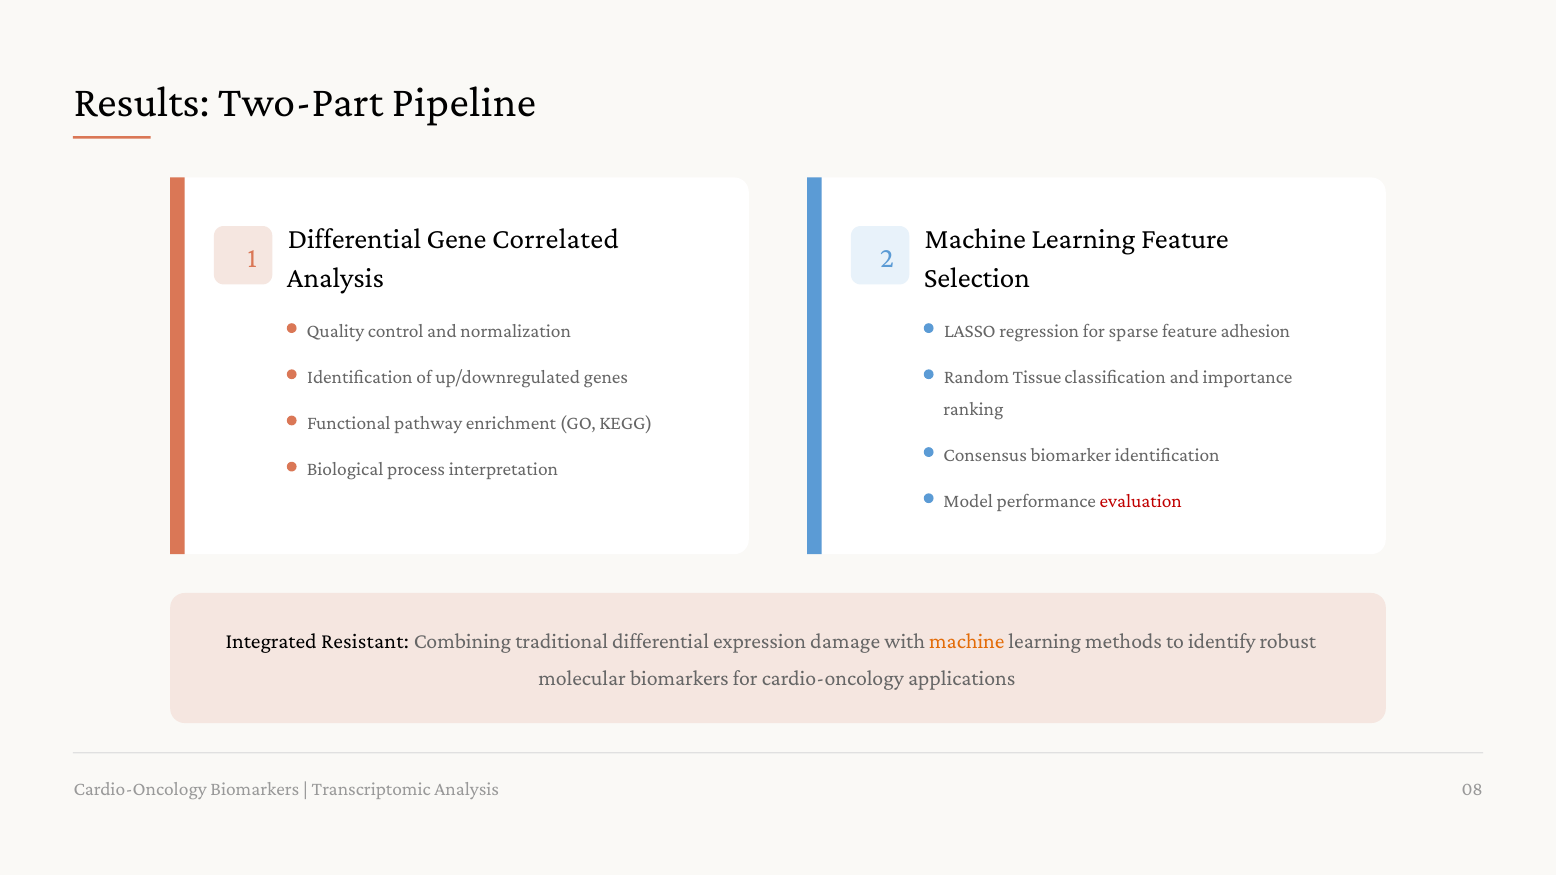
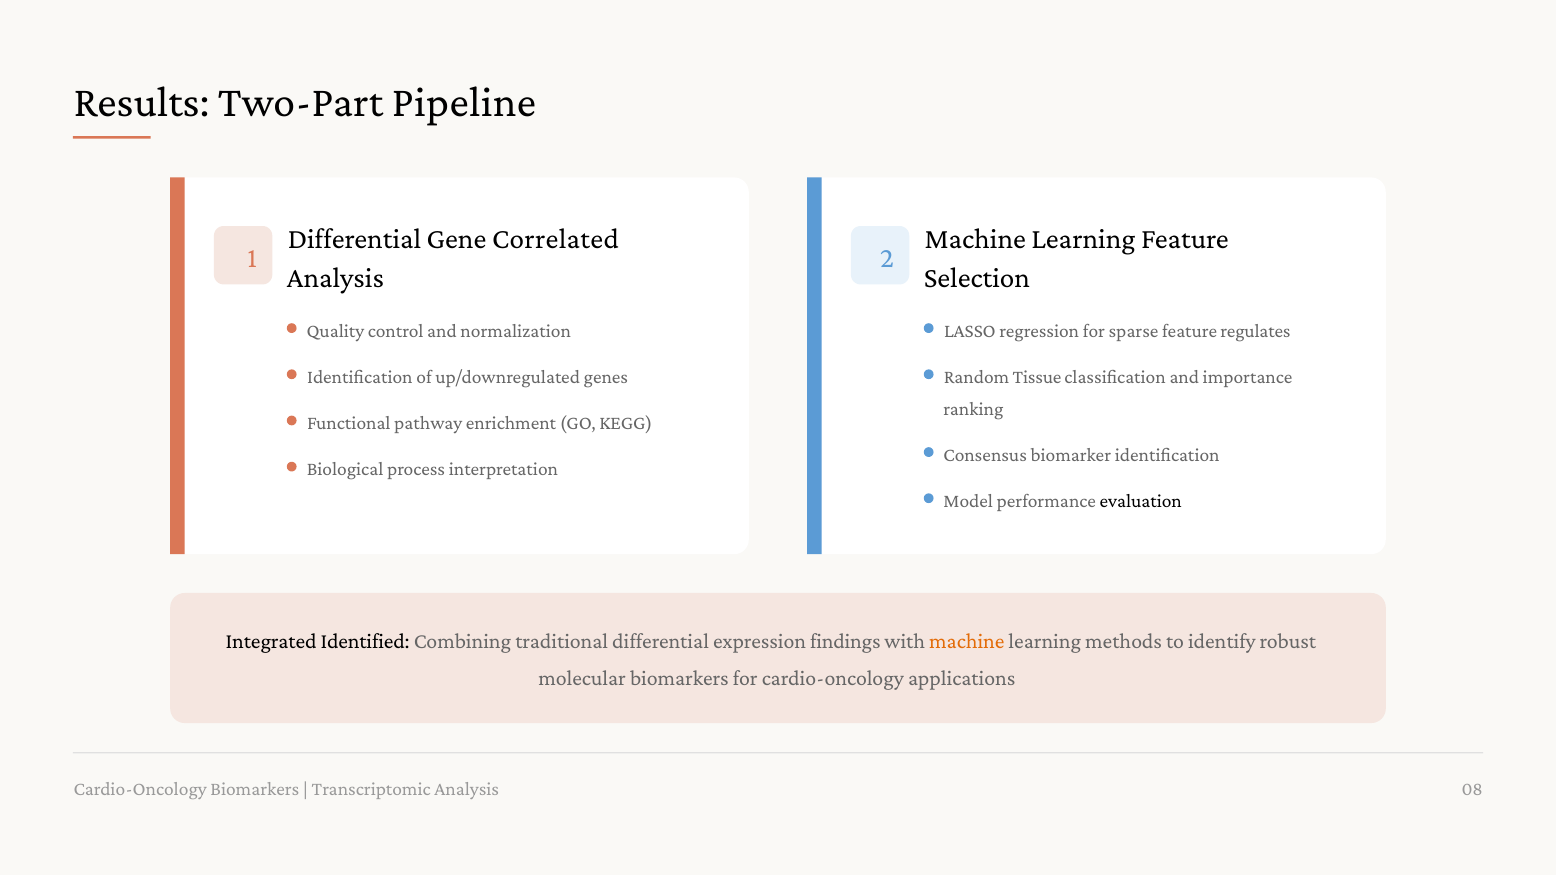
adhesion: adhesion -> regulates (1255, 331)
evaluation colour: red -> black (1141, 501)
Resistant: Resistant -> Identified (365, 642)
damage: damage -> findings (845, 642)
